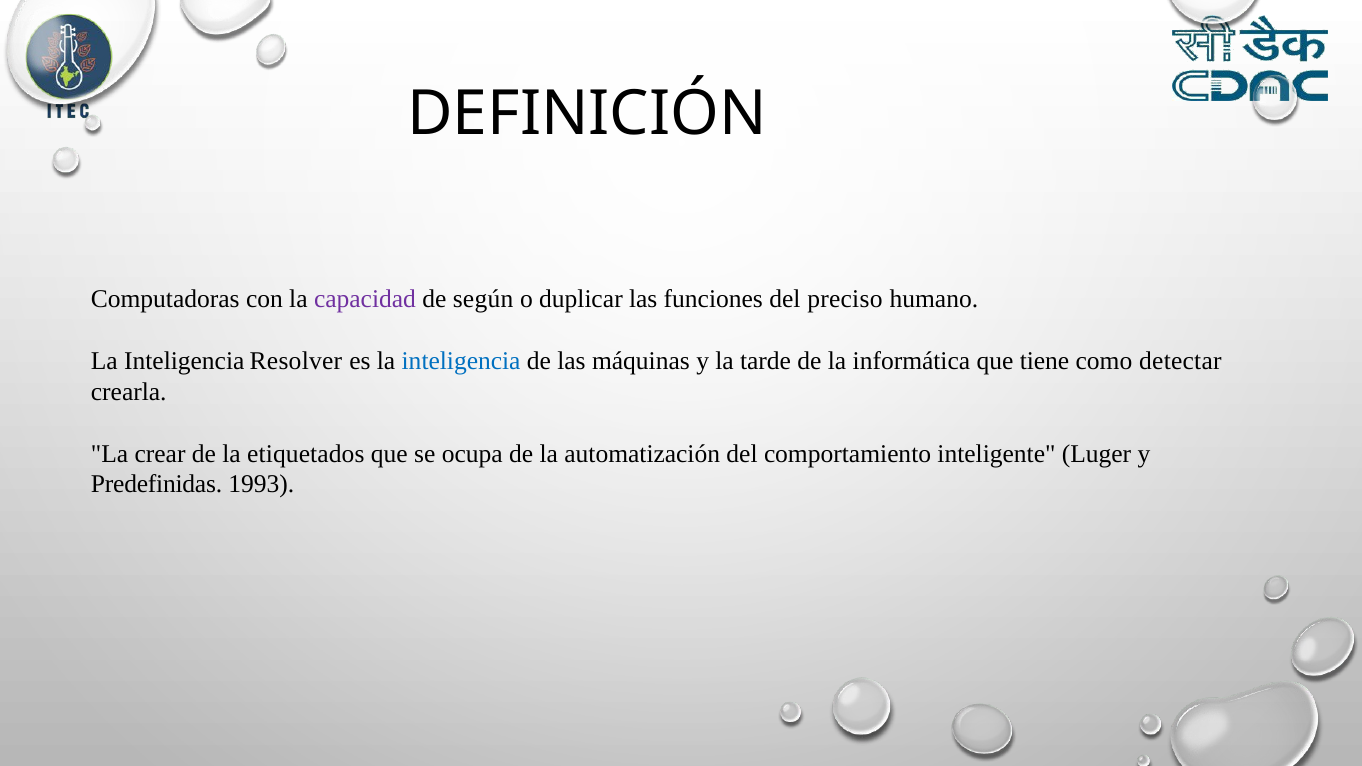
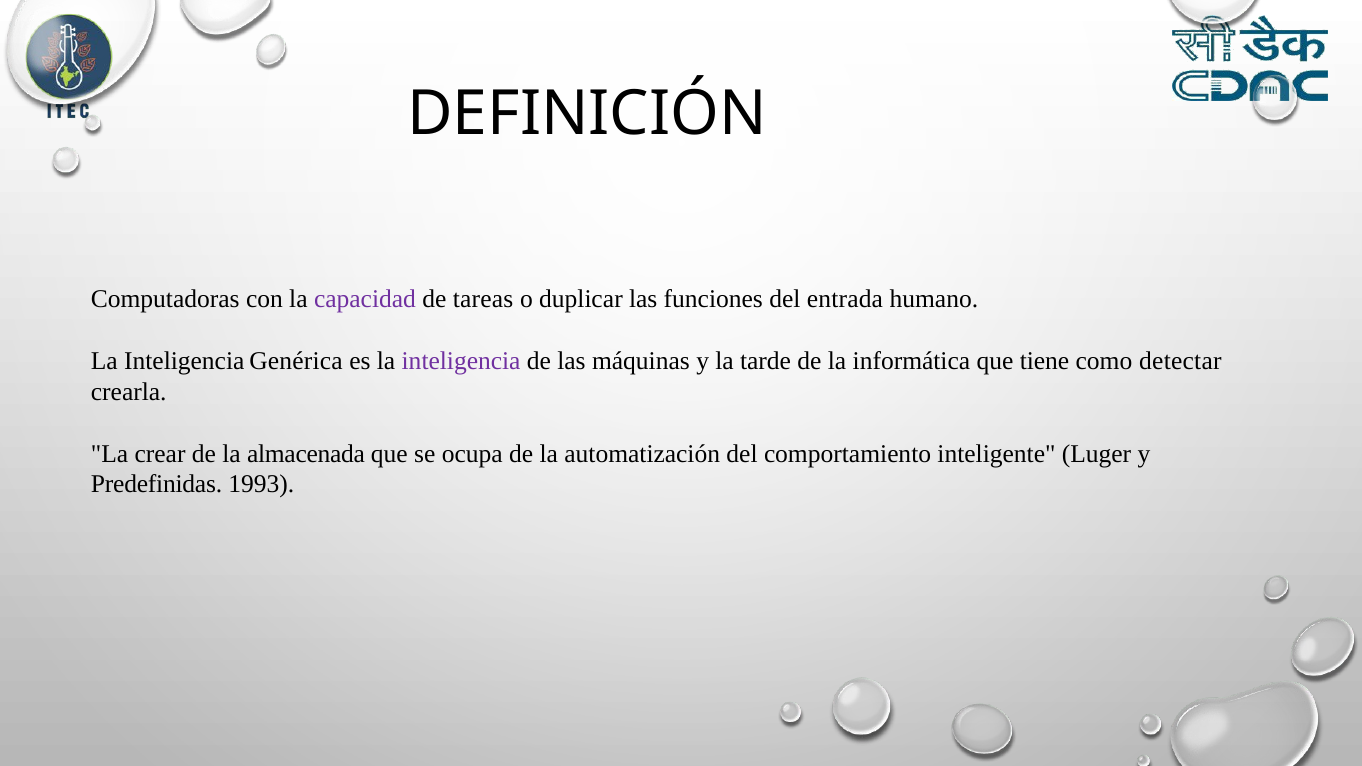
según: según -> tareas (483, 300)
preciso: preciso -> entrada (845, 300)
Resolver: Resolver -> Genérica (296, 361)
inteligencia colour: blue -> purple (461, 361)
etiquetados: etiquetados -> almacenada (306, 454)
